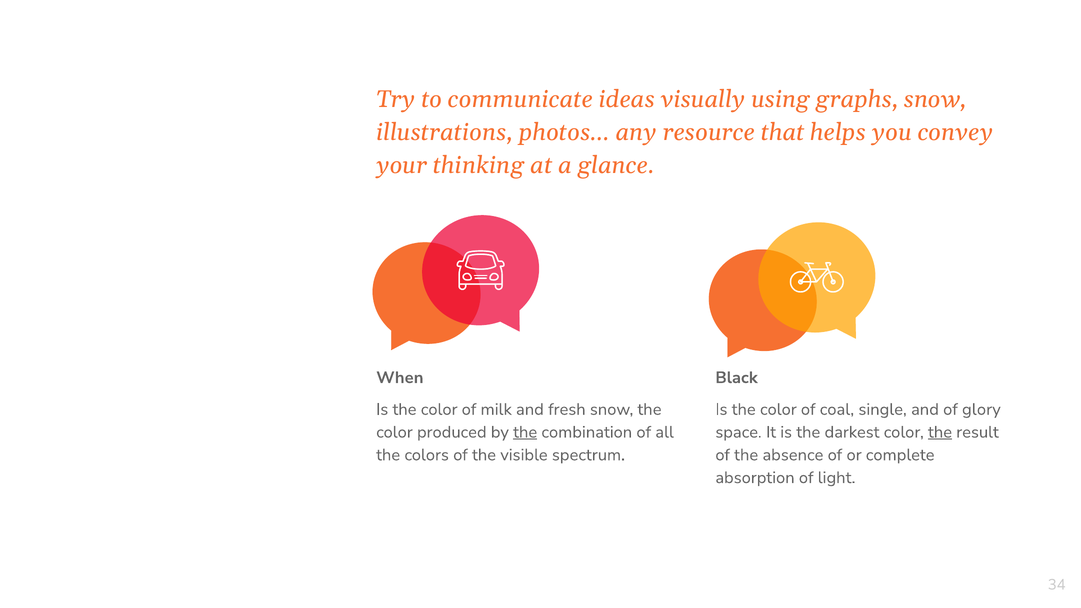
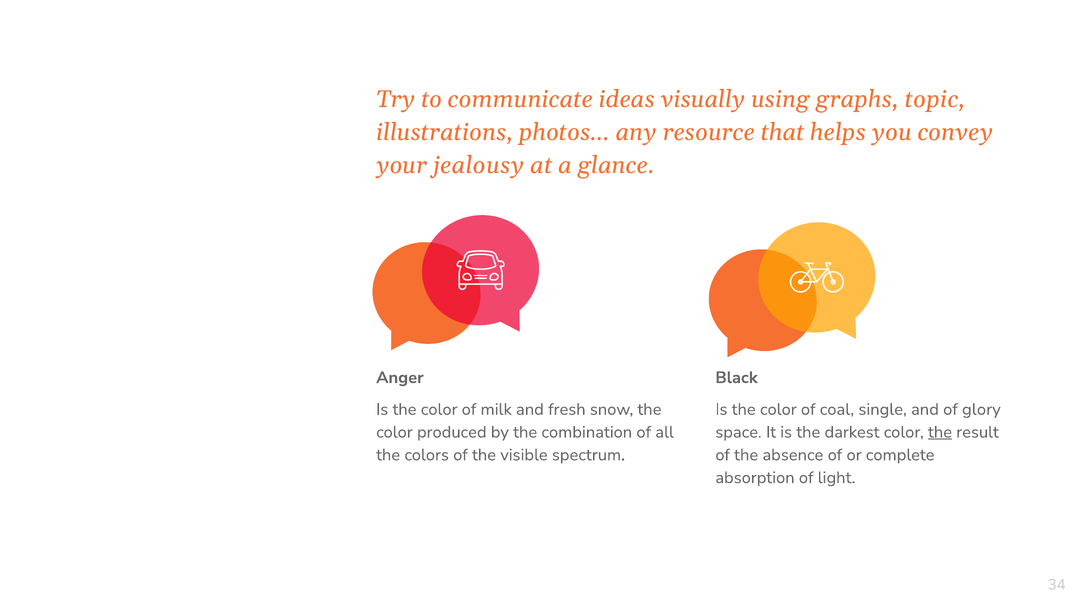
graphs snow: snow -> topic (935, 99)
thinking: thinking -> jealousy (479, 165)
When: When -> Anger (400, 378)
the underline: present -> none (525, 432)
